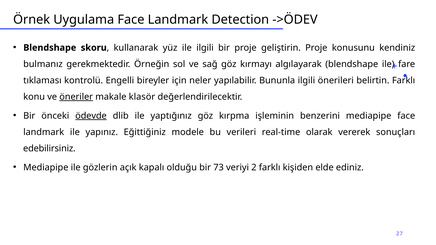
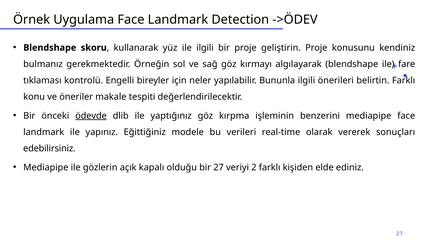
öneriler underline: present -> none (76, 97)
klasör: klasör -> tespiti (142, 97)
bir 73: 73 -> 27 (219, 168)
